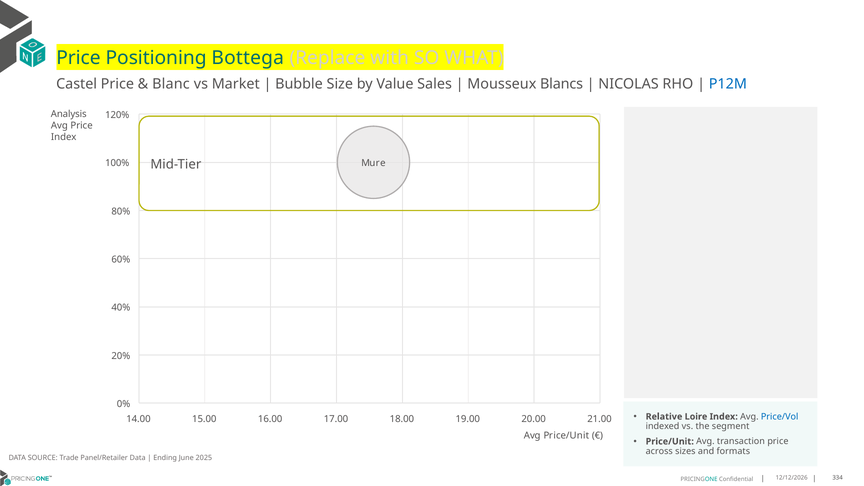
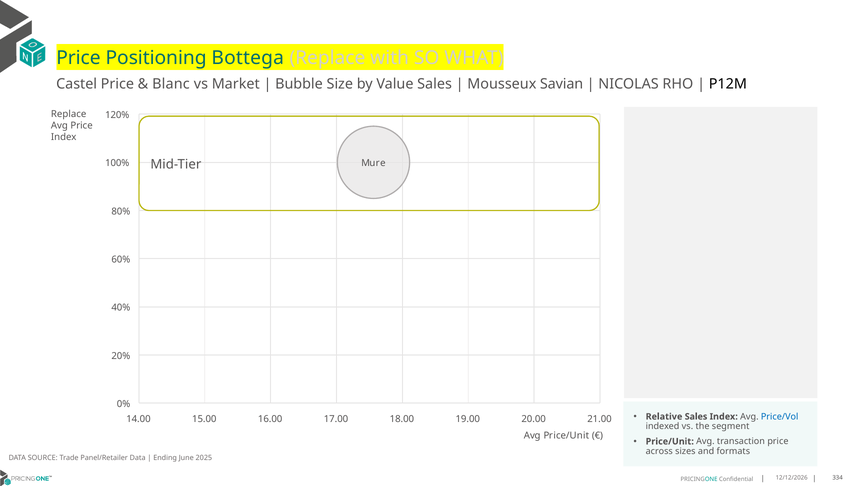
Blancs: Blancs -> Savian (562, 84)
P12M colour: blue -> black (728, 84)
Analysis: Analysis -> Replace (69, 114)
Relative Loire: Loire -> Sales (696, 417)
